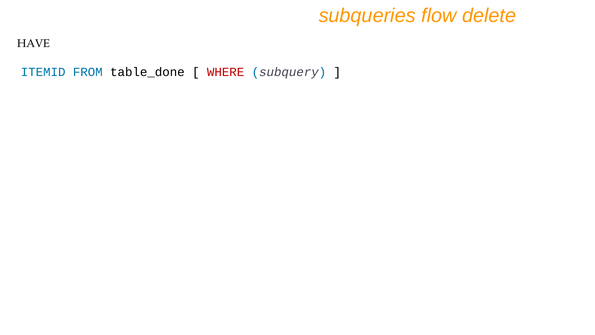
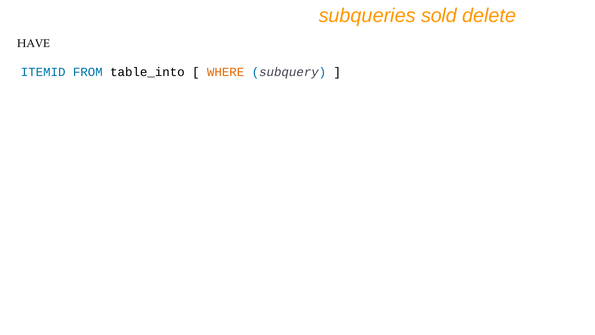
flow: flow -> sold (439, 15)
table_done: table_done -> table_into (147, 72)
WHERE colour: red -> orange (226, 72)
